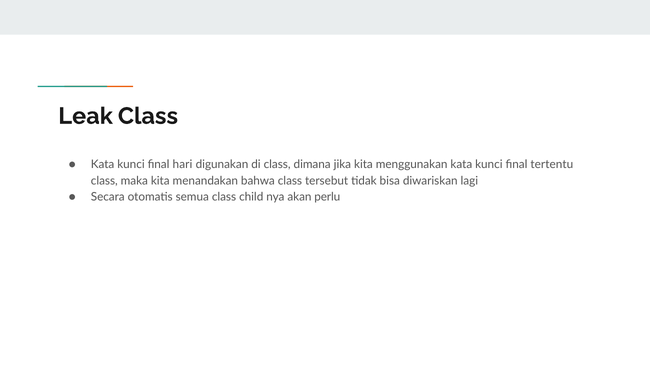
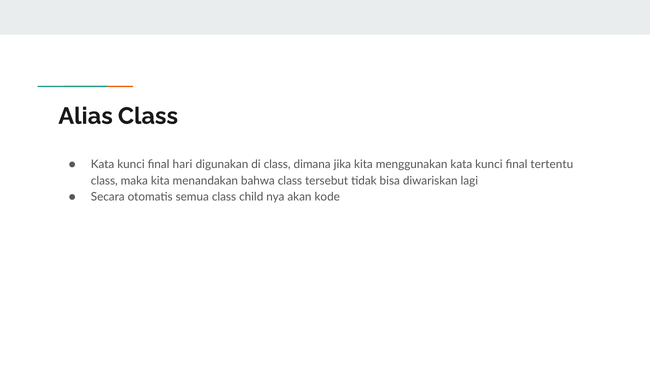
Leak: Leak -> Alias (86, 116)
perlu: perlu -> kode (327, 197)
